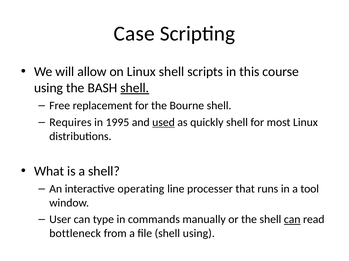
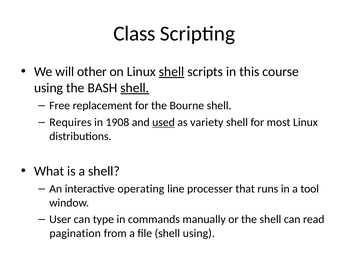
Case: Case -> Class (134, 34)
allow: allow -> other (92, 72)
shell underline: none -> present (172, 72)
1995: 1995 -> 1908 (117, 123)
quickly: quickly -> variety (207, 123)
can underline: present -> none (292, 220)
bottleneck: bottleneck -> pagination (75, 234)
